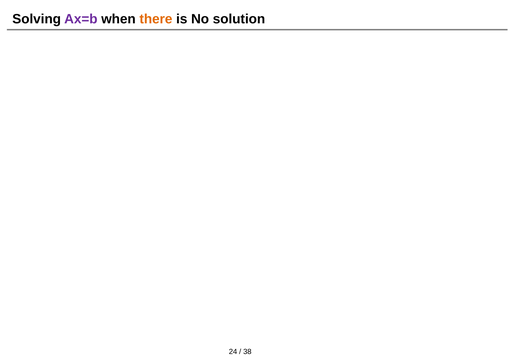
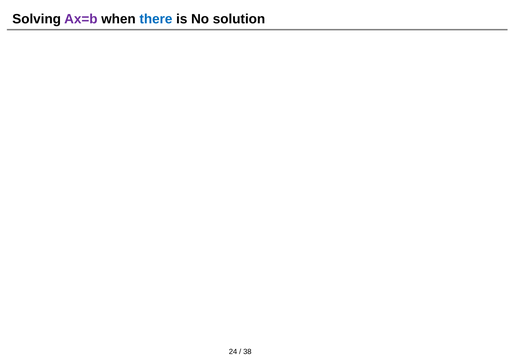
there colour: orange -> blue (156, 19)
